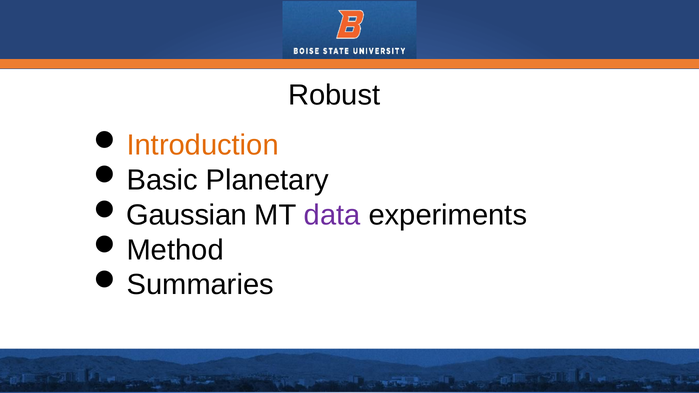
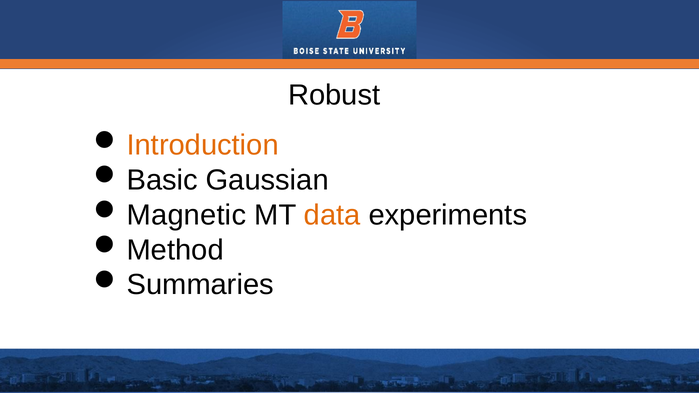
Planetary: Planetary -> Gaussian (267, 180)
Gaussian: Gaussian -> Magnetic (186, 215)
data colour: purple -> orange (332, 215)
